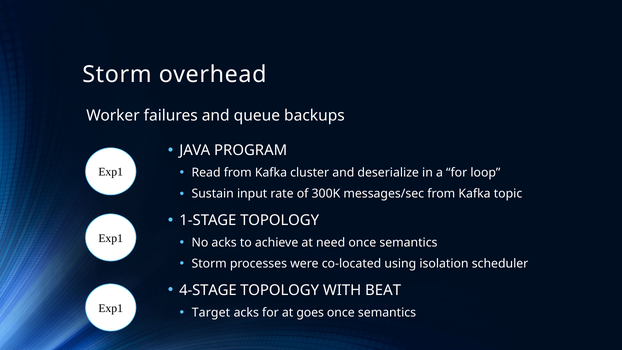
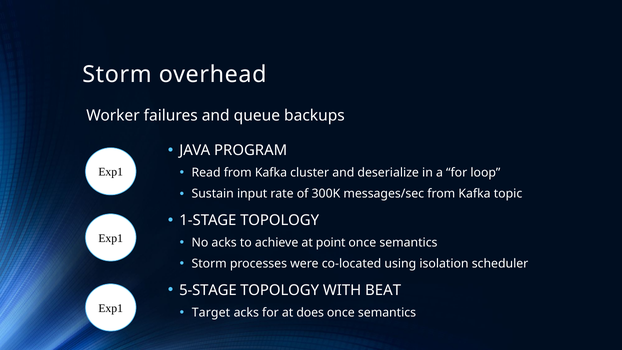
need: need -> point (331, 243)
4-STAGE: 4-STAGE -> 5-STAGE (208, 290)
goes: goes -> does (310, 313)
